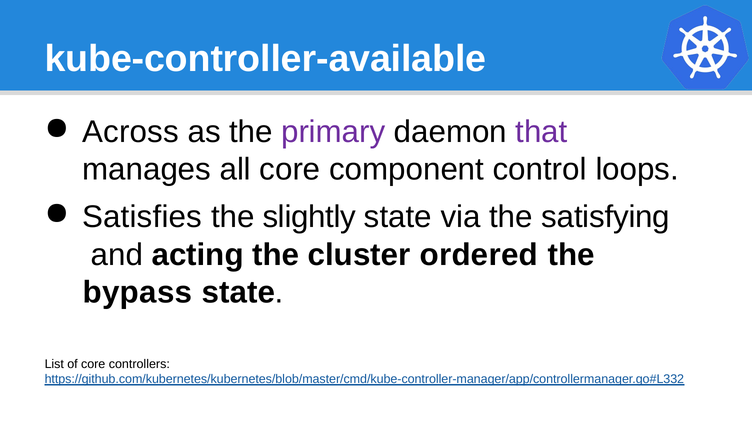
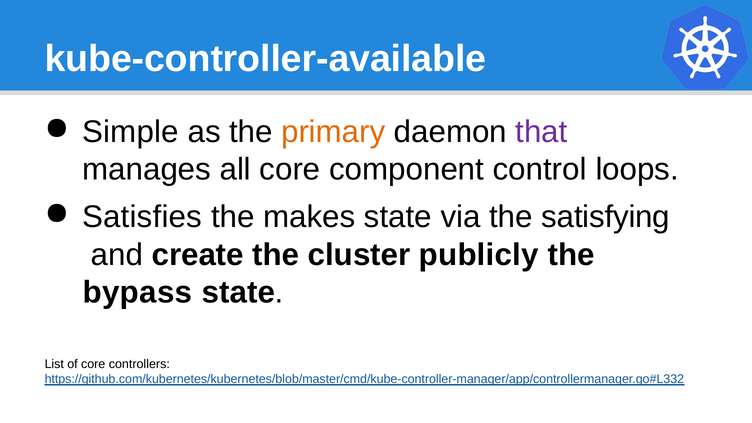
Across: Across -> Simple (131, 132)
primary colour: purple -> orange (333, 132)
slightly: slightly -> makes (309, 217)
acting: acting -> create (198, 255)
ordered: ordered -> publicly (479, 255)
